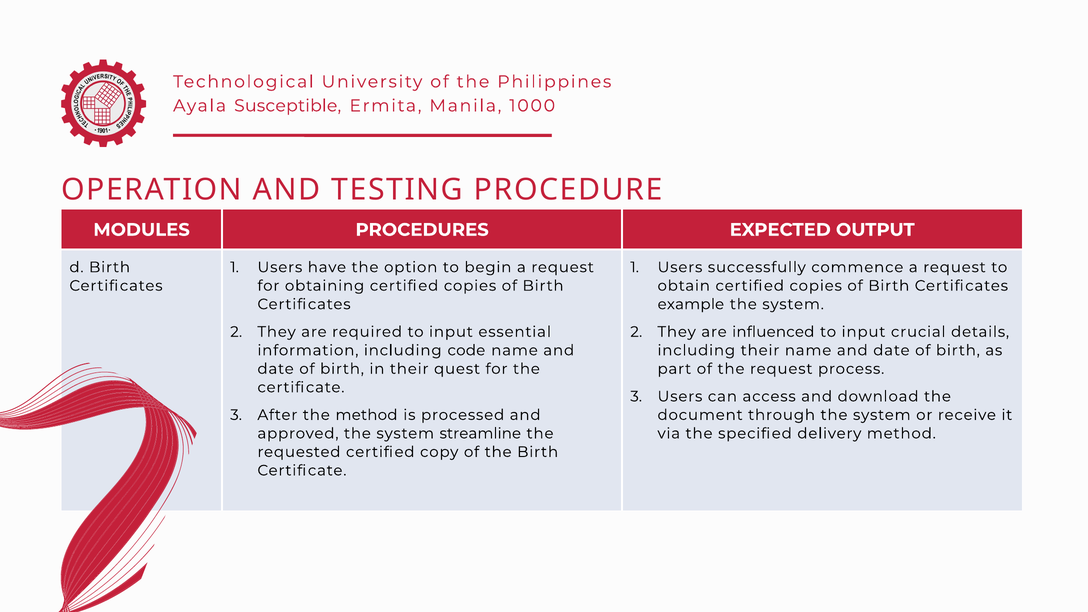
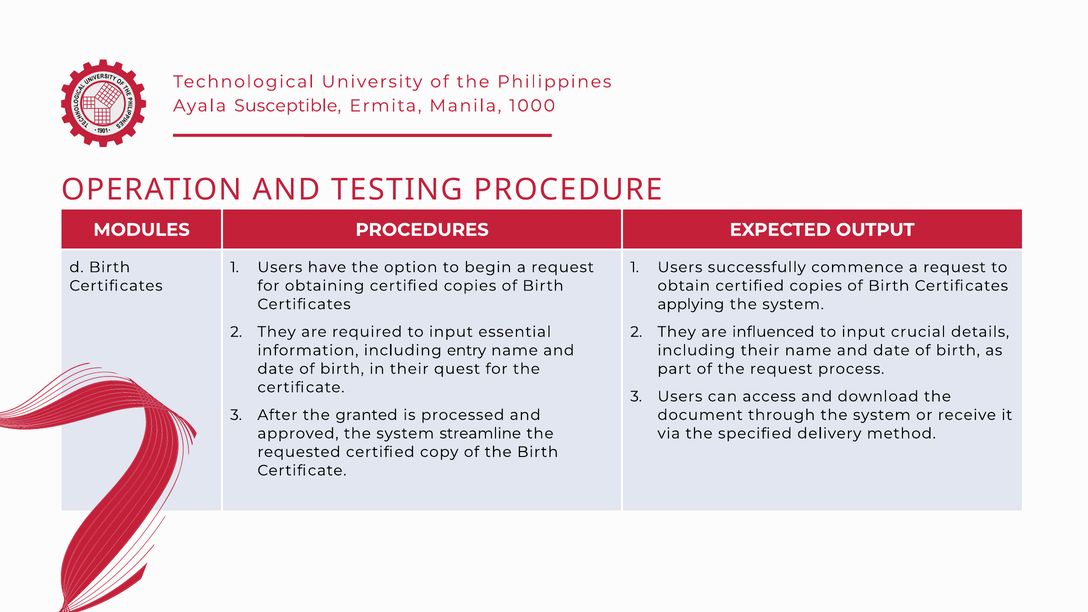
example: example -> applying (691, 304)
code: code -> entry (467, 350)
the method: method -> granted (367, 415)
